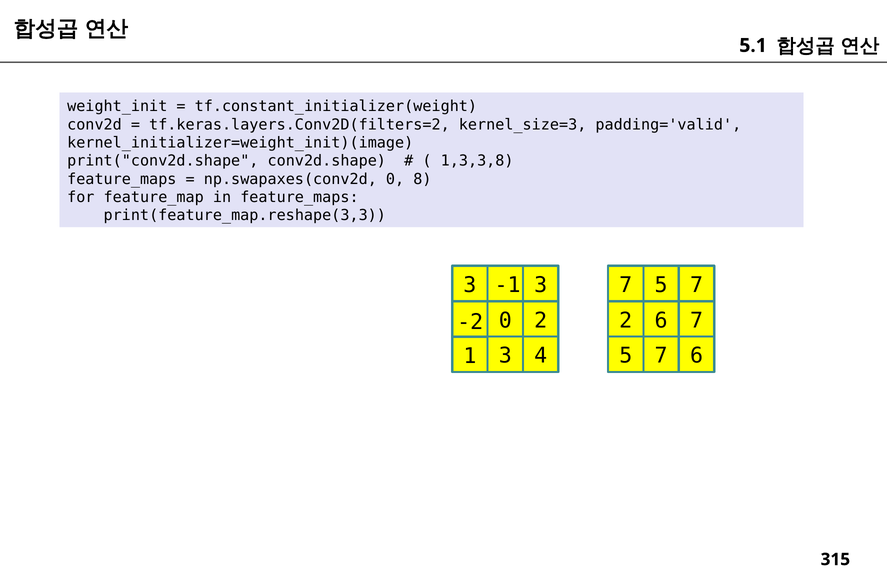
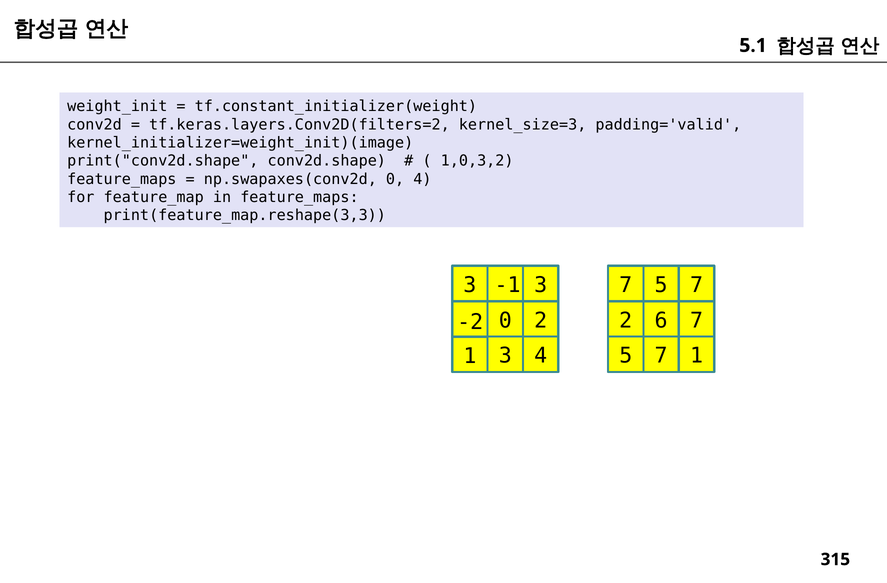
1,3,3,8: 1,3,3,8 -> 1,0,3,2 (477, 161)
0 8: 8 -> 4 (422, 179)
7 6: 6 -> 1 (697, 356)
